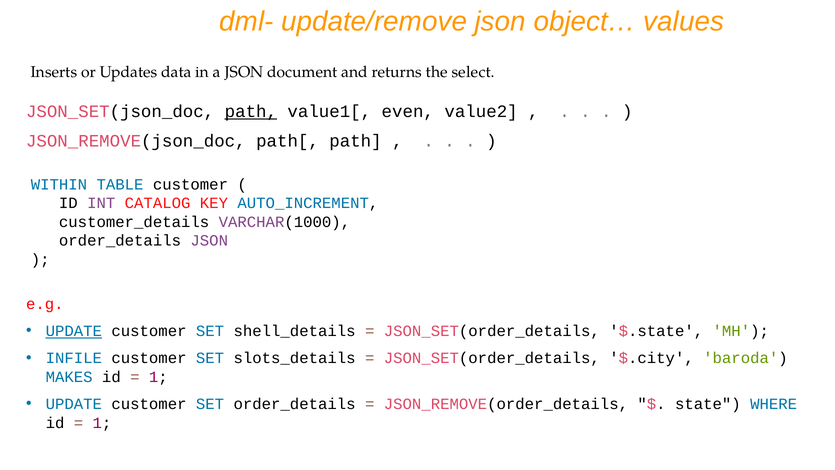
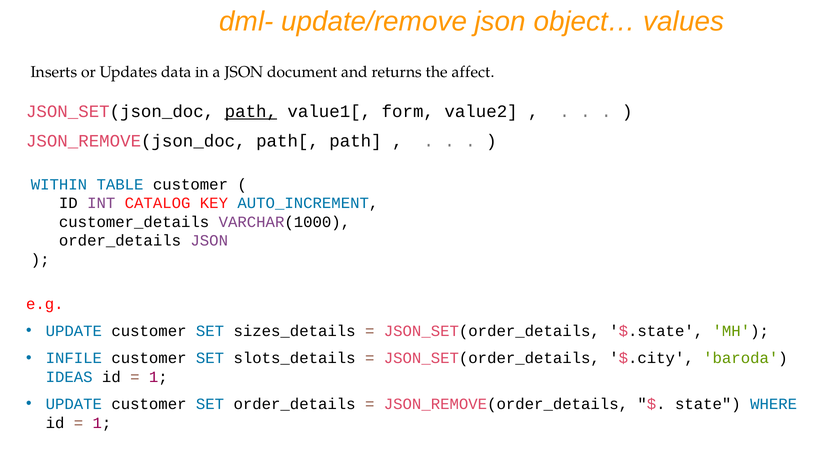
select: select -> affect (473, 72)
even: even -> form (408, 111)
UPDATE underline: present -> none (74, 331)
shell_details: shell_details -> sizes_details (295, 331)
MAKES: MAKES -> IDEAS (69, 377)
